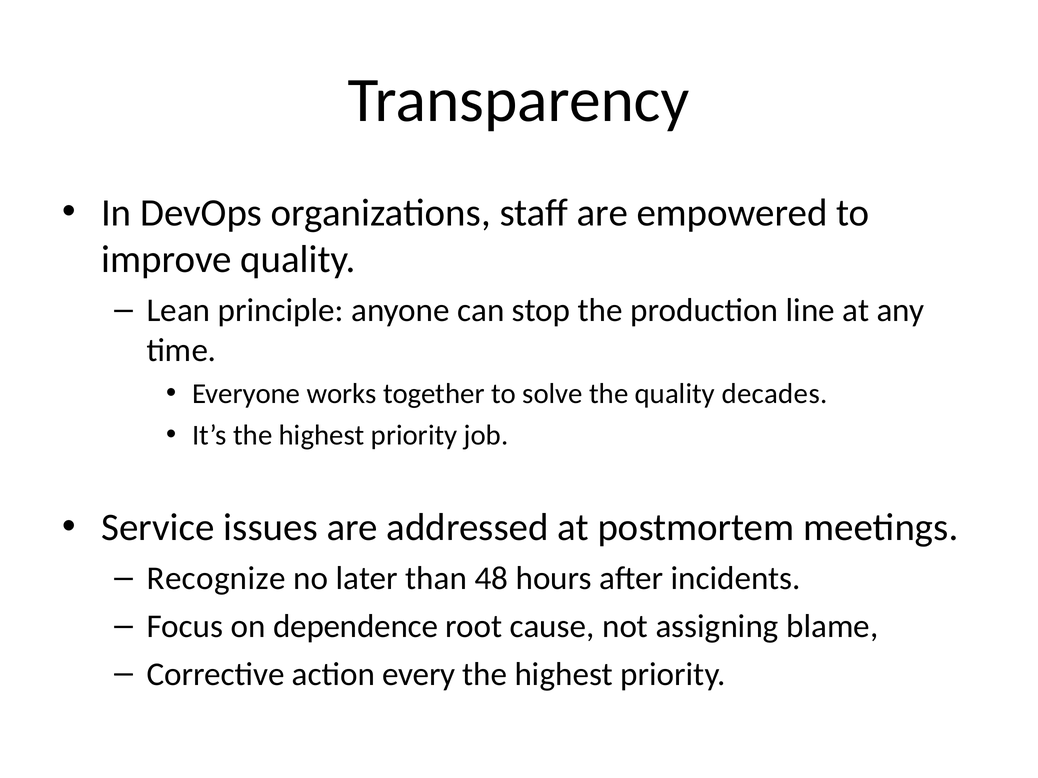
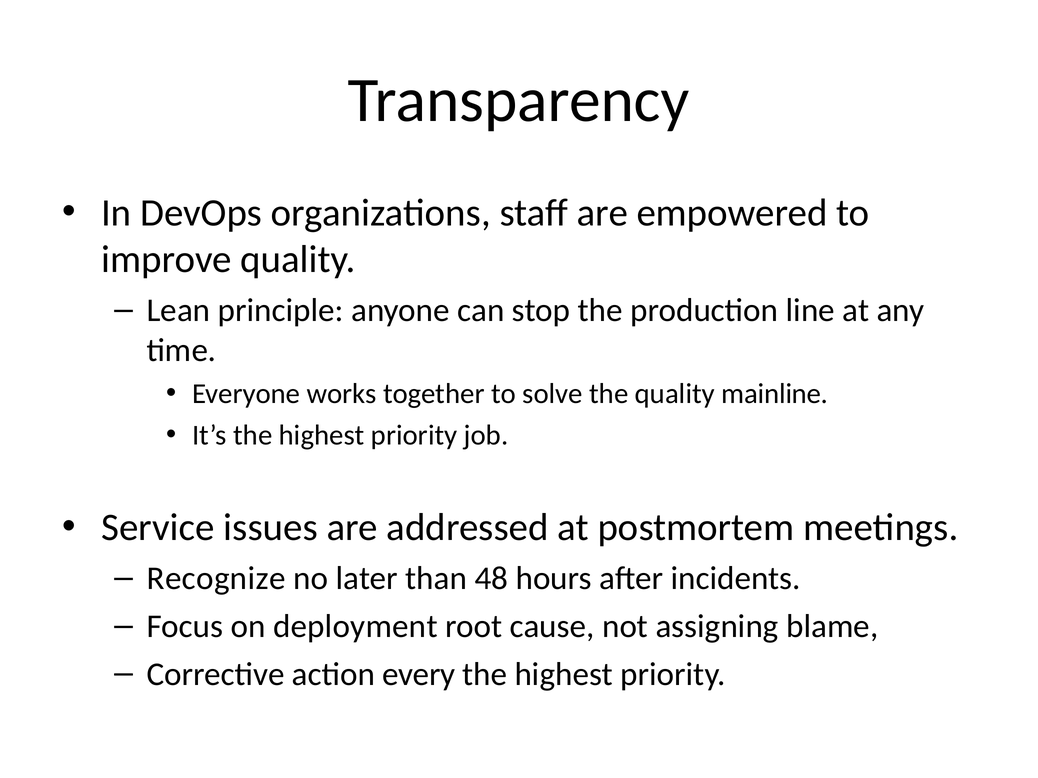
decades: decades -> mainline (775, 394)
dependence: dependence -> deployment (355, 627)
